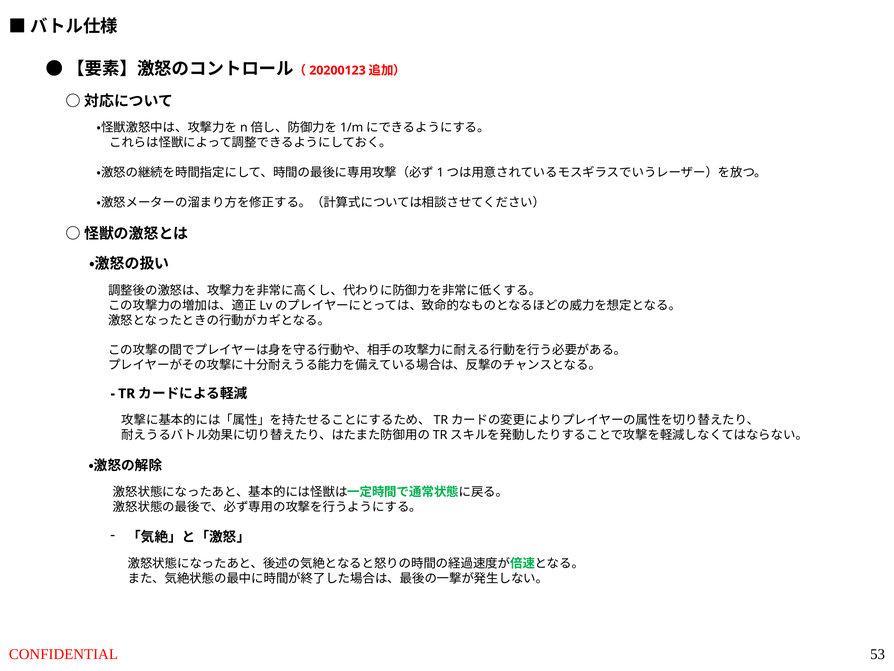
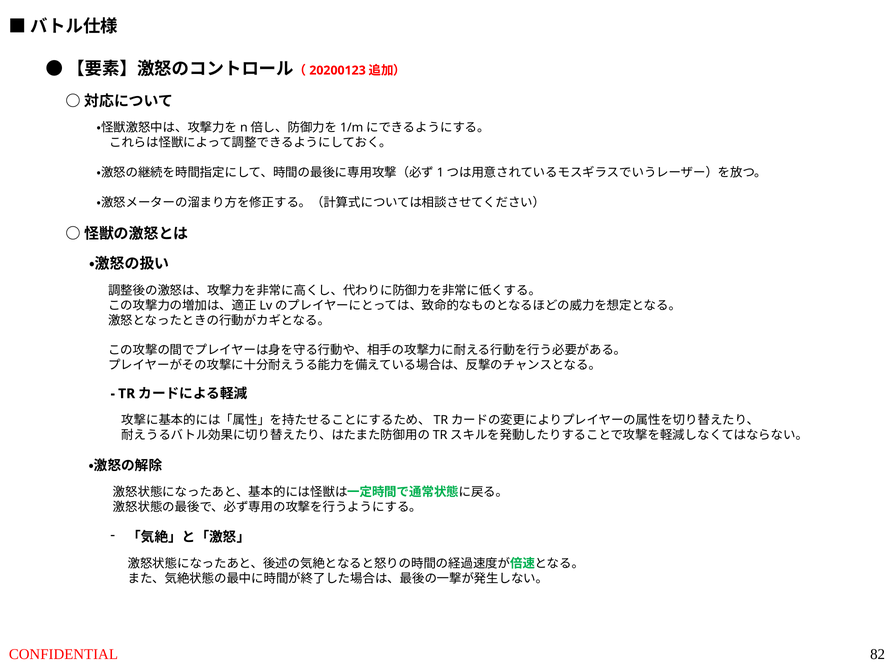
53: 53 -> 82 (878, 654)
